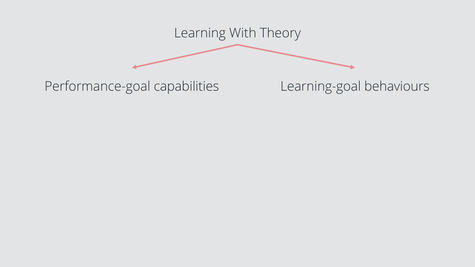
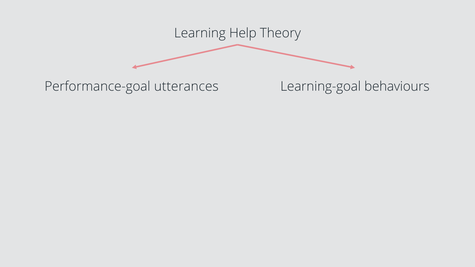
With: With -> Help (243, 33)
capabilities: capabilities -> utterances (186, 87)
